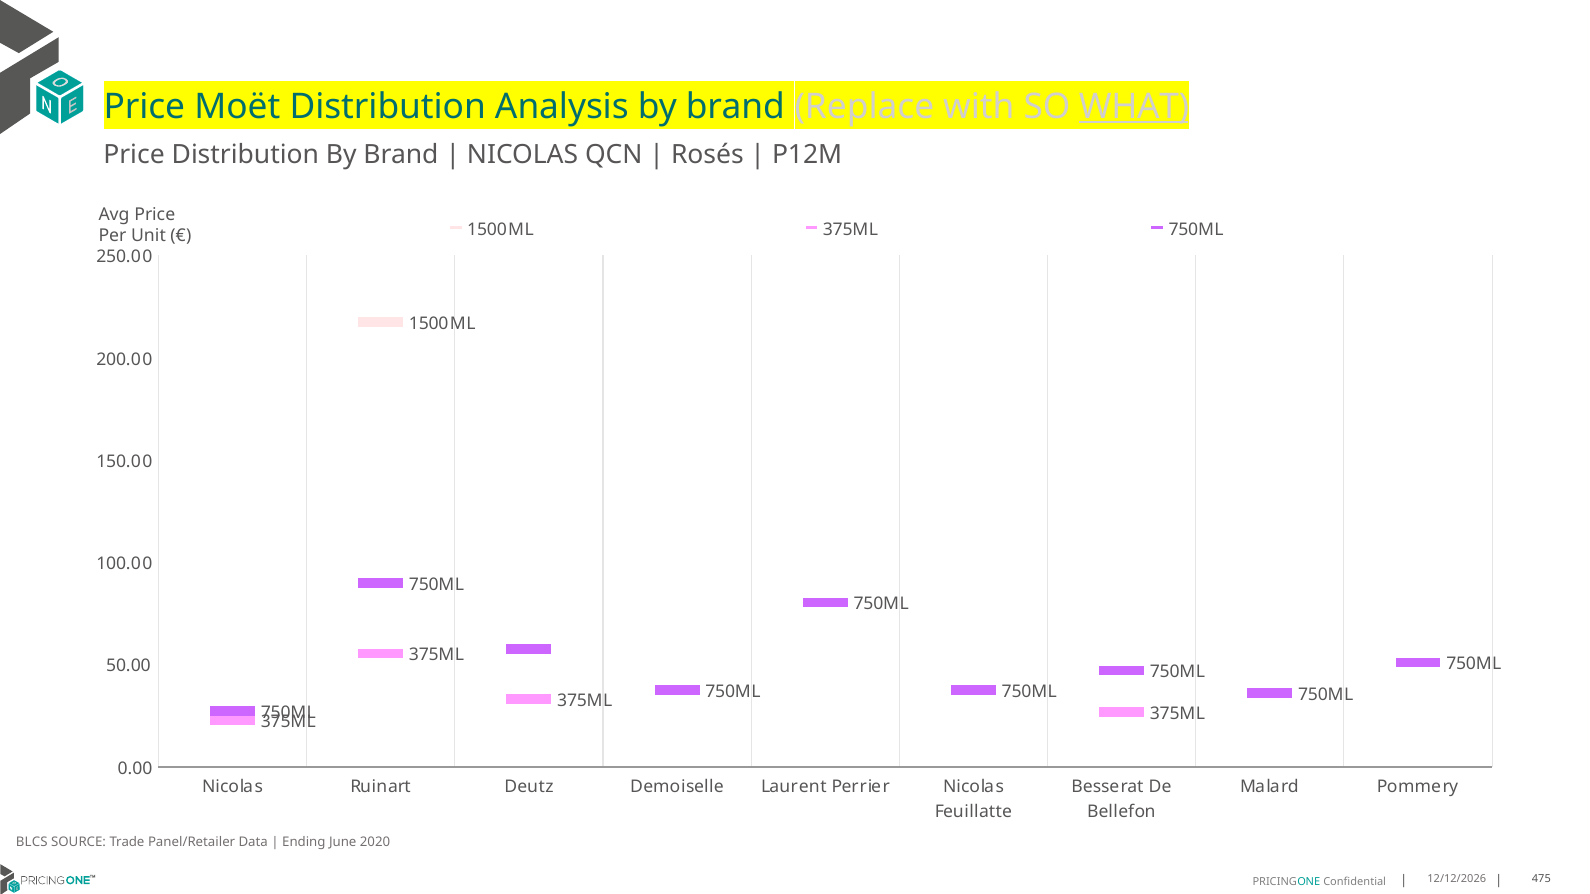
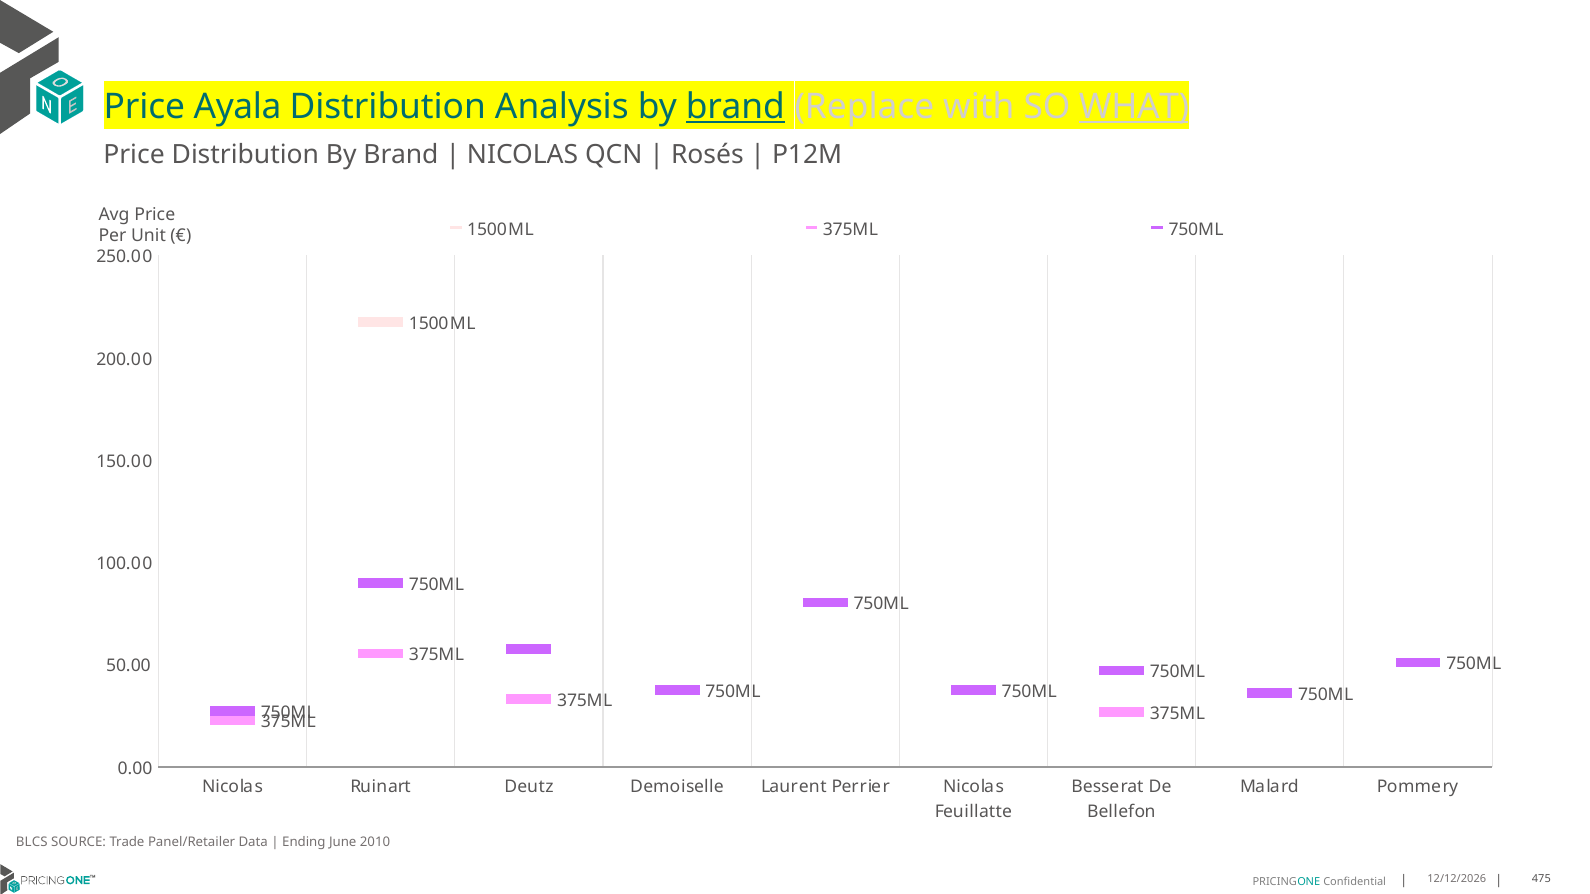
Moët: Moët -> Ayala (238, 107)
brand underline: none -> present (735, 107)
2020: 2020 -> 2010 (375, 842)
